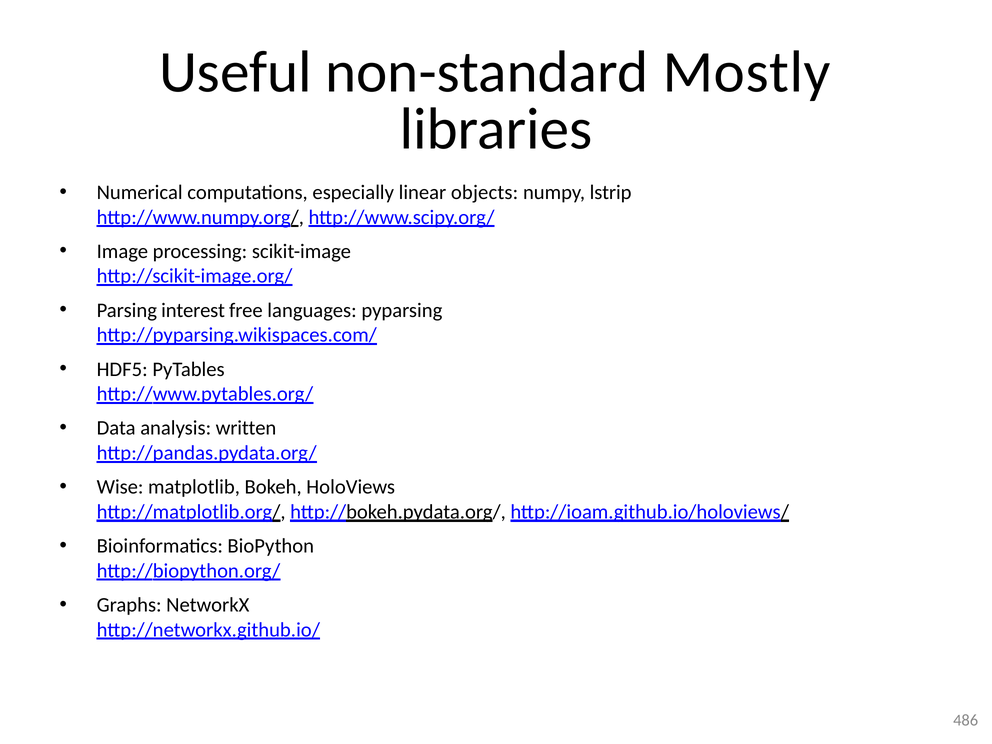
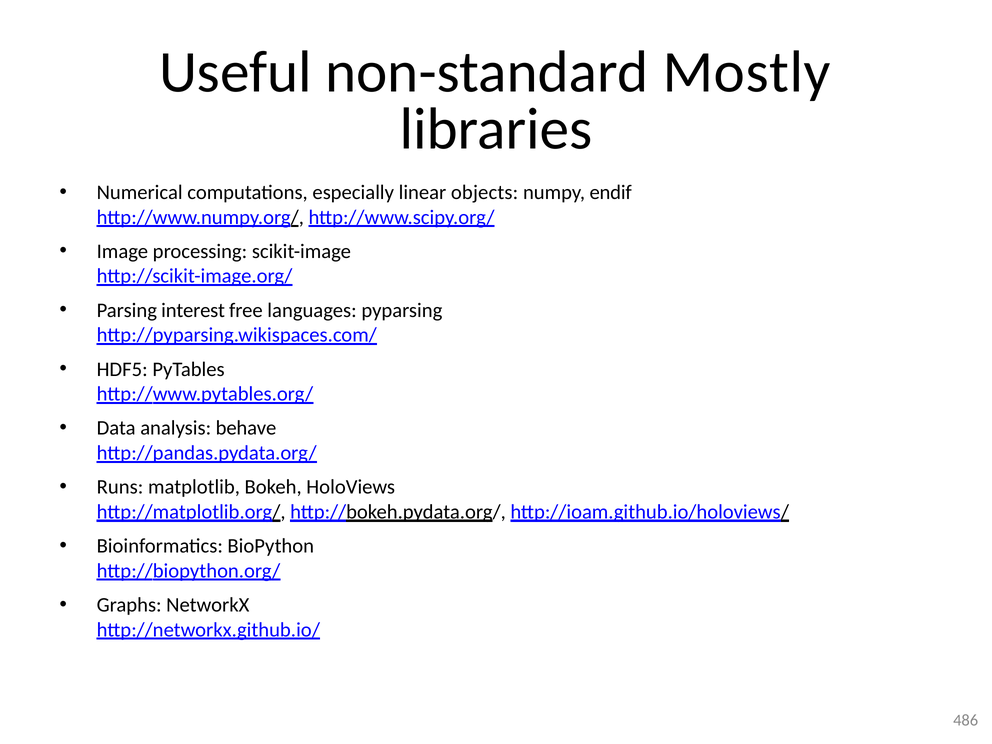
lstrip: lstrip -> endif (611, 192)
written: written -> behave (246, 428)
Wise: Wise -> Runs (120, 487)
